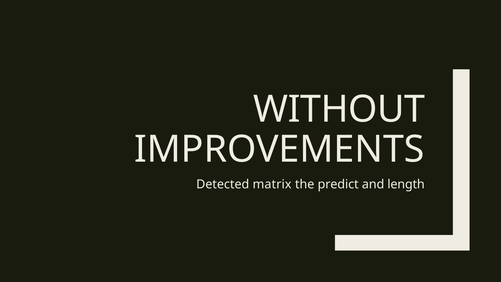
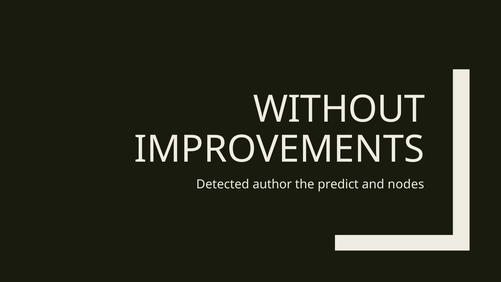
matrix: matrix -> author (272, 184)
length: length -> nodes (406, 184)
